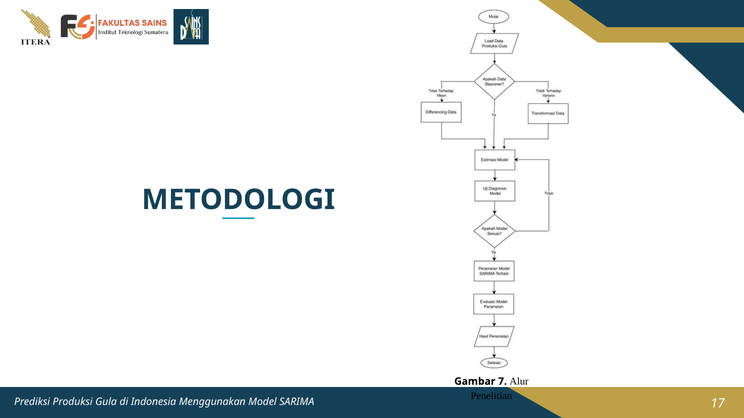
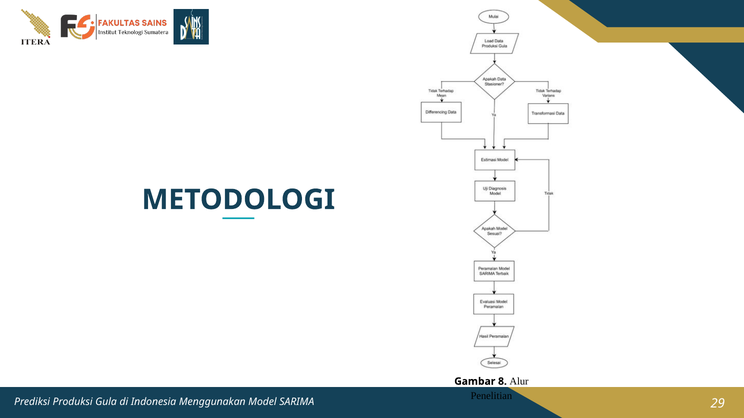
7: 7 -> 8 (502, 382)
17: 17 -> 29 (718, 404)
